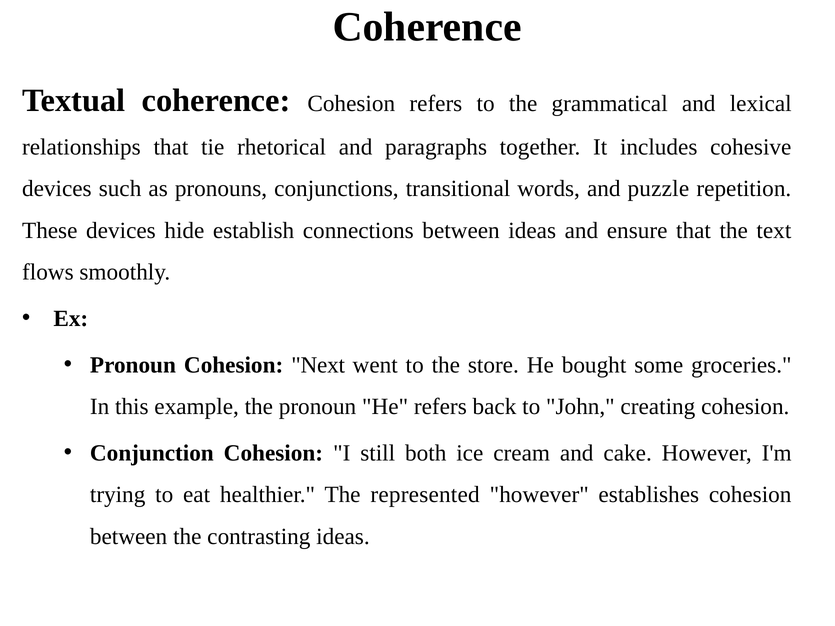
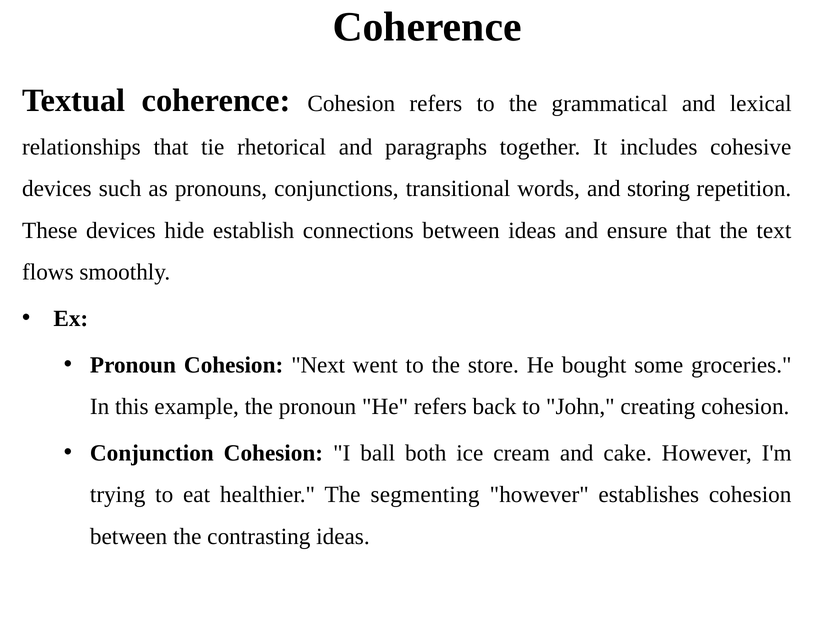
puzzle: puzzle -> storing (659, 189)
still: still -> ball (378, 453)
represented: represented -> segmenting (425, 495)
